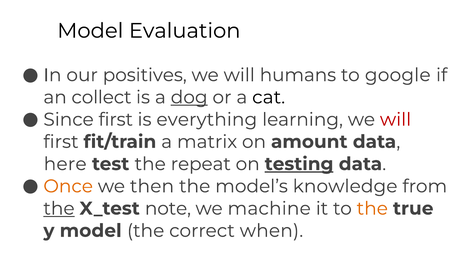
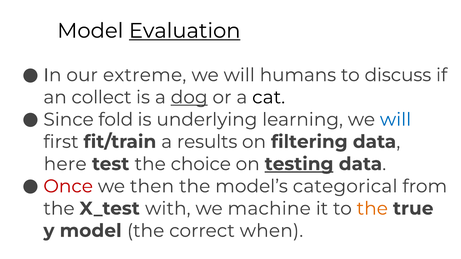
Evaluation underline: none -> present (185, 31)
positives: positives -> extreme (145, 75)
google: google -> discuss (398, 75)
Since first: first -> fold (116, 120)
everything: everything -> underlying (207, 120)
will colour: red -> blue (396, 120)
matrix: matrix -> results (207, 142)
amount: amount -> filtering (309, 142)
repeat: repeat -> choice (201, 164)
Once colour: orange -> red (68, 186)
knowledge: knowledge -> categorical (345, 186)
the underline: present -> none (59, 209)
note: note -> with (168, 209)
